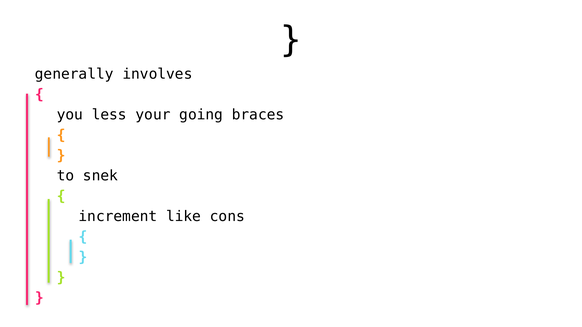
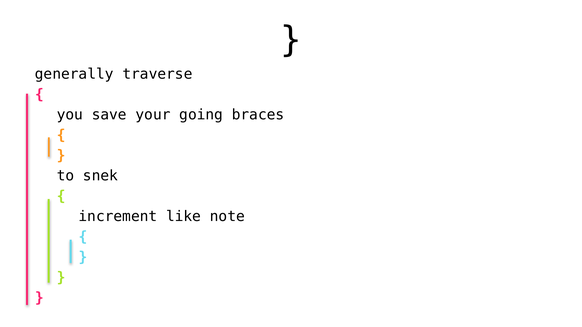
involves: involves -> traverse (157, 74)
less: less -> save (109, 115)
cons: cons -> note (227, 217)
